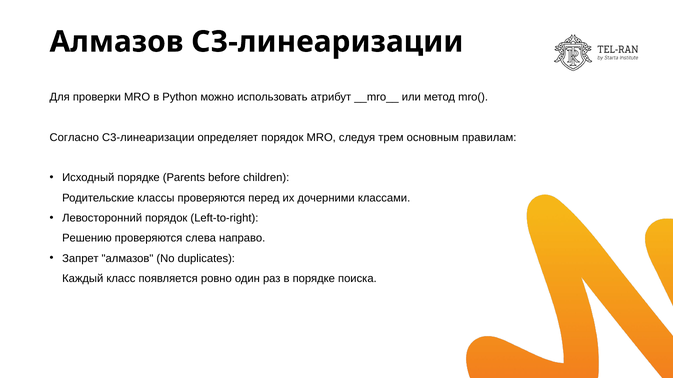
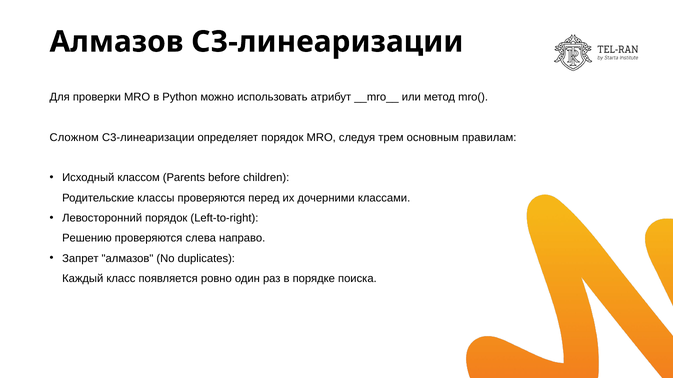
Согласно: Согласно -> Сложном (74, 138)
Исходный порядке: порядке -> классом (139, 178)
